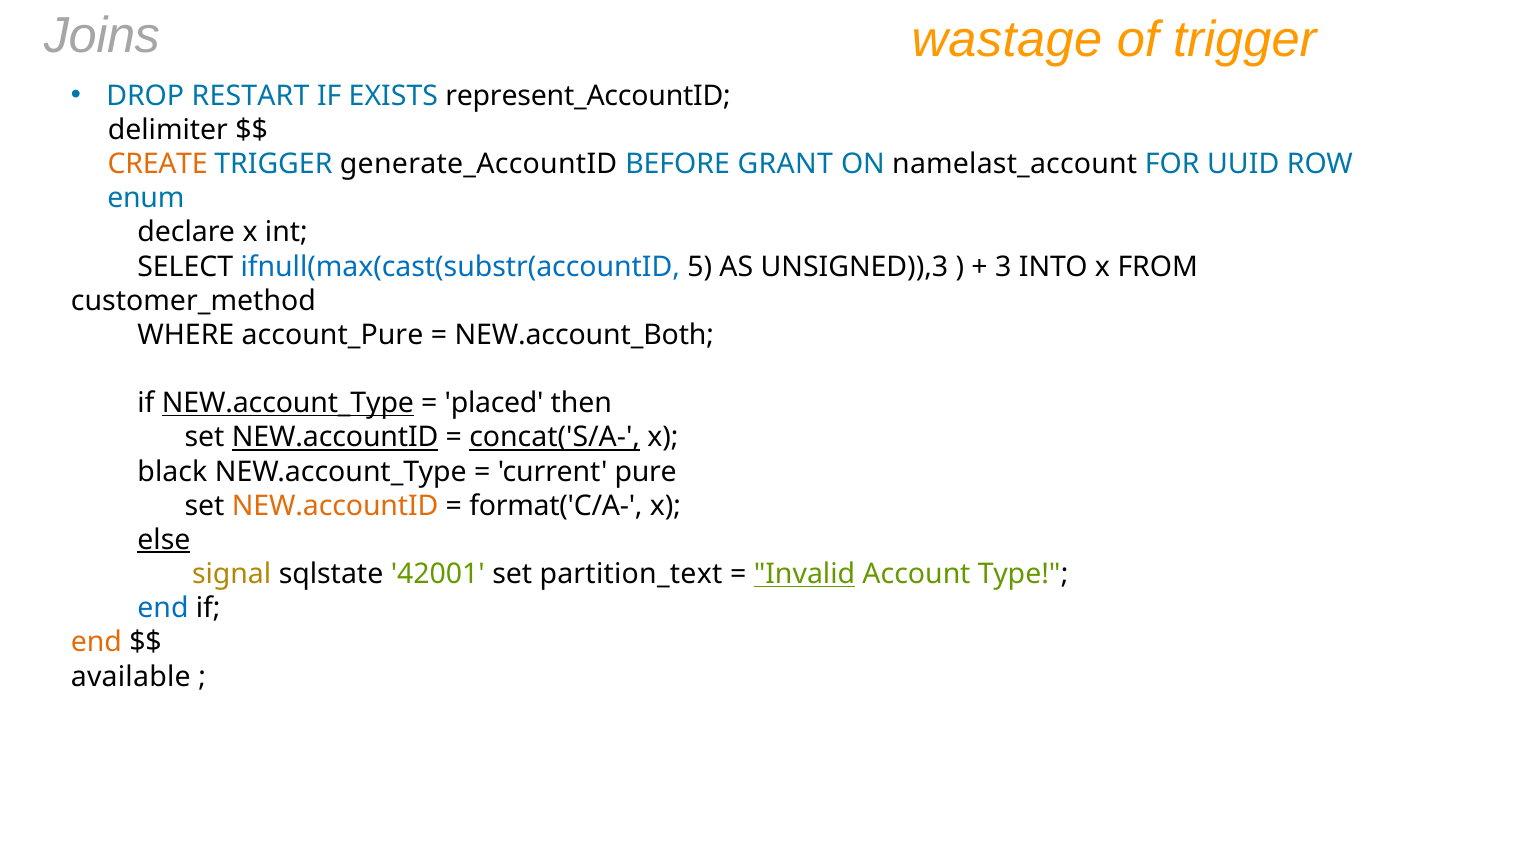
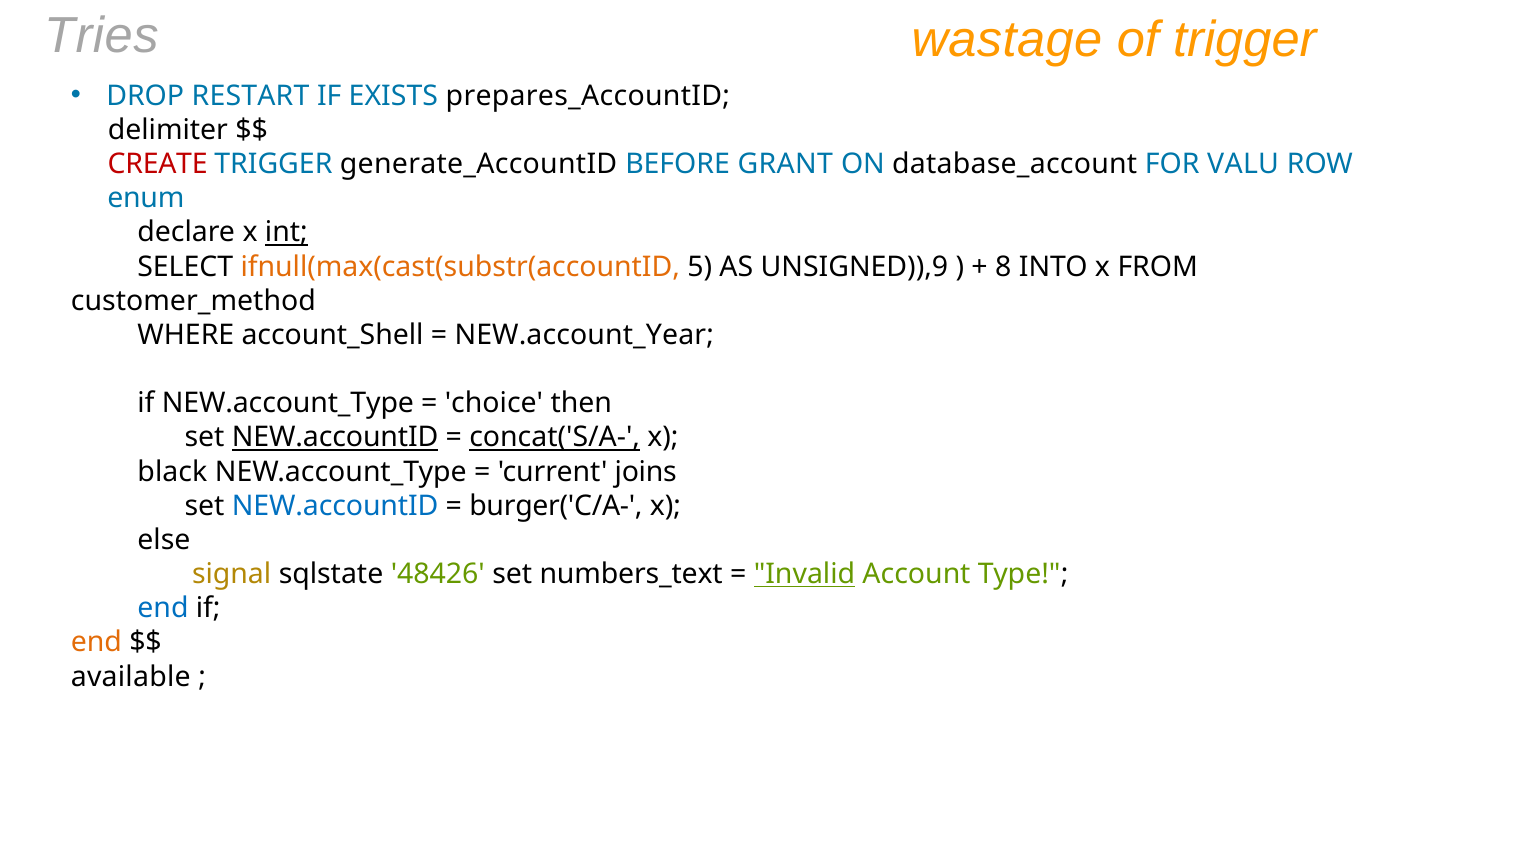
Joins: Joins -> Tries (101, 36)
represent_AccountID: represent_AccountID -> prepares_AccountID (588, 96)
CREATE colour: orange -> red (158, 164)
namelast_account: namelast_account -> database_account (1015, 164)
UUID: UUID -> VALU (1243, 164)
int underline: none -> present (286, 233)
ifnull(max(cast(substr(accountID colour: blue -> orange (460, 267)
UNSIGNED)),3: UNSIGNED)),3 -> UNSIGNED)),9 (854, 267)
3: 3 -> 8 (1003, 267)
account_Pure: account_Pure -> account_Shell (333, 335)
NEW.account_Both: NEW.account_Both -> NEW.account_Year (584, 335)
NEW.account_Type underline: present -> none (288, 403)
placed: placed -> choice (494, 403)
pure: pure -> joins (646, 472)
NEW.accountID colour: orange -> blue (335, 506)
format('C/A-: format('C/A- -> burger('C/A- (556, 506)
else underline: present -> none (164, 540)
42001: 42001 -> 48426 (438, 574)
partition_text: partition_text -> numbers_text (631, 574)
